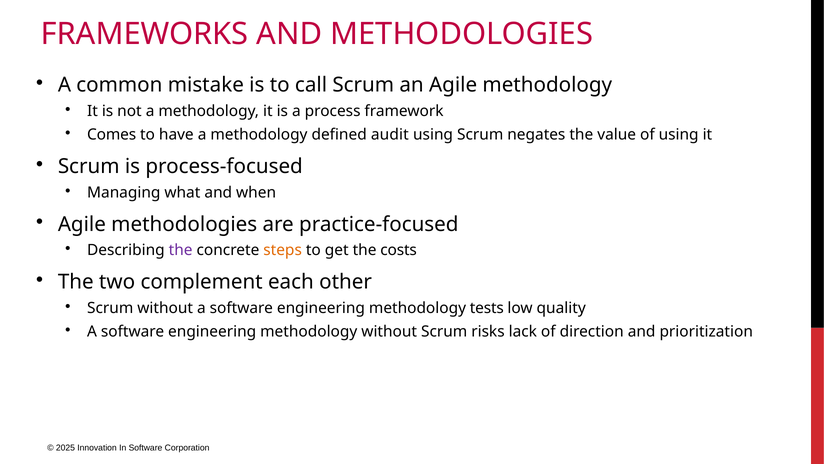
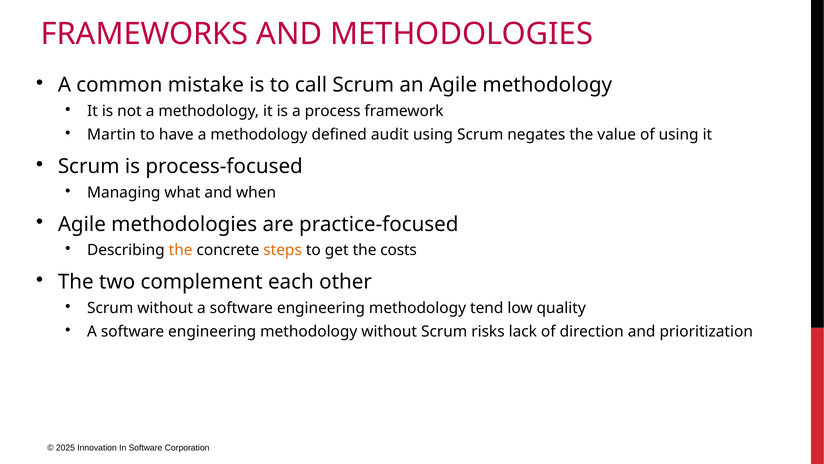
Comes: Comes -> Martin (112, 134)
the colour: purple -> orange (181, 250)
tests: tests -> tend (487, 308)
